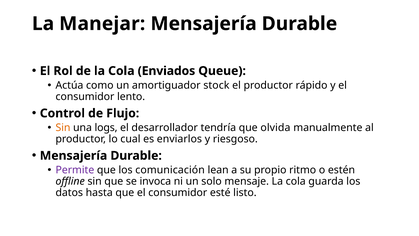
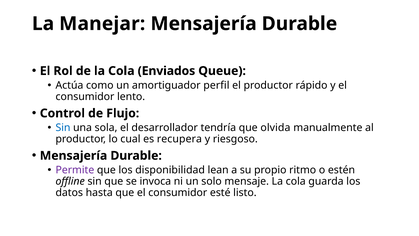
stock: stock -> perfil (216, 85)
Sin colour: orange -> blue (63, 128)
logs: logs -> sola (106, 128)
enviarlos: enviarlos -> recupera (179, 139)
comunicación: comunicación -> disponibilidad (170, 170)
